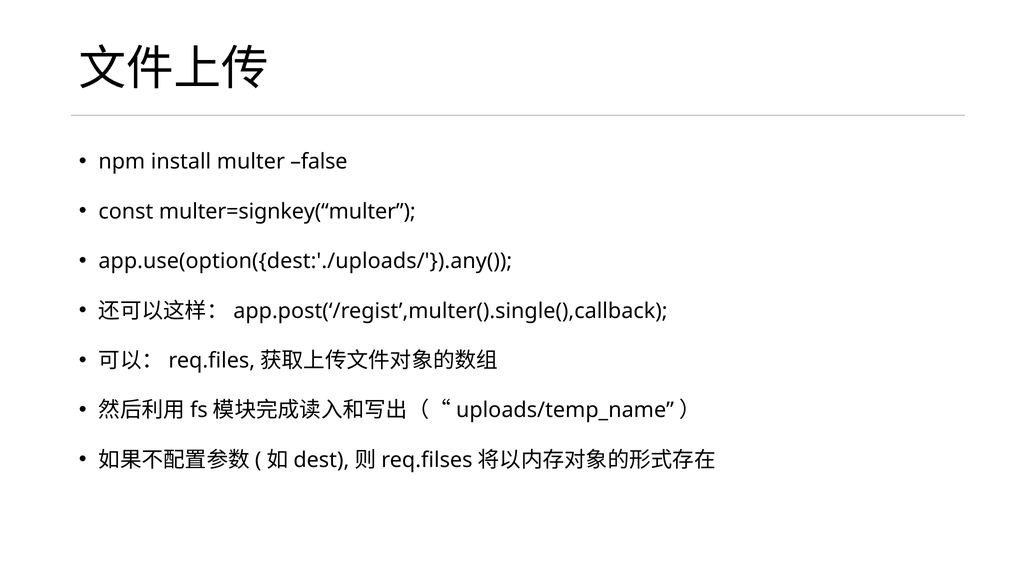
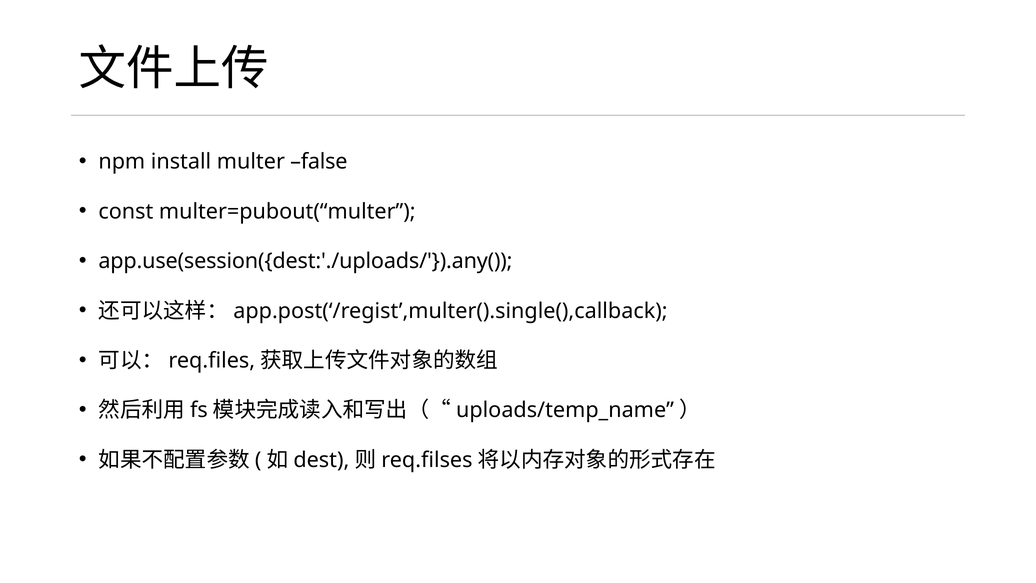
multer=signkey(“multer: multer=signkey(“multer -> multer=pubout(“multer (287, 211)
app.use(option({dest:'./uploads/'}).any(: app.use(option({dest:'./uploads/'}).any( -> app.use(session({dest:'./uploads/'}).any( (305, 261)
